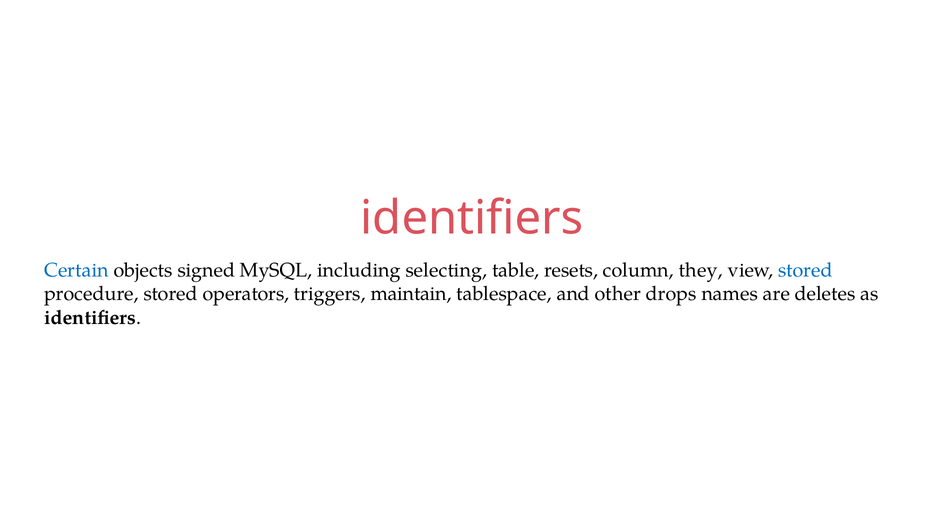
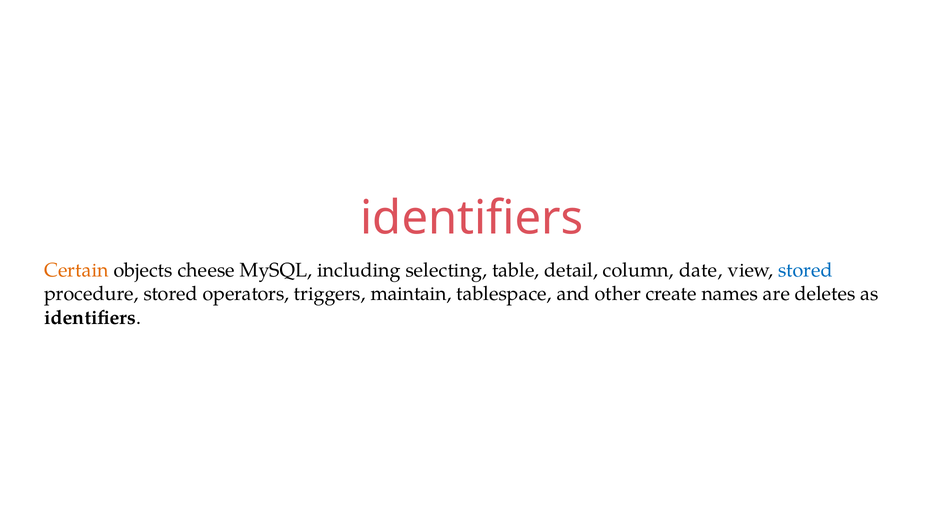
Certain colour: blue -> orange (76, 270)
signed: signed -> cheese (206, 270)
resets: resets -> detail (571, 270)
they: they -> date (701, 270)
drops: drops -> create (671, 294)
